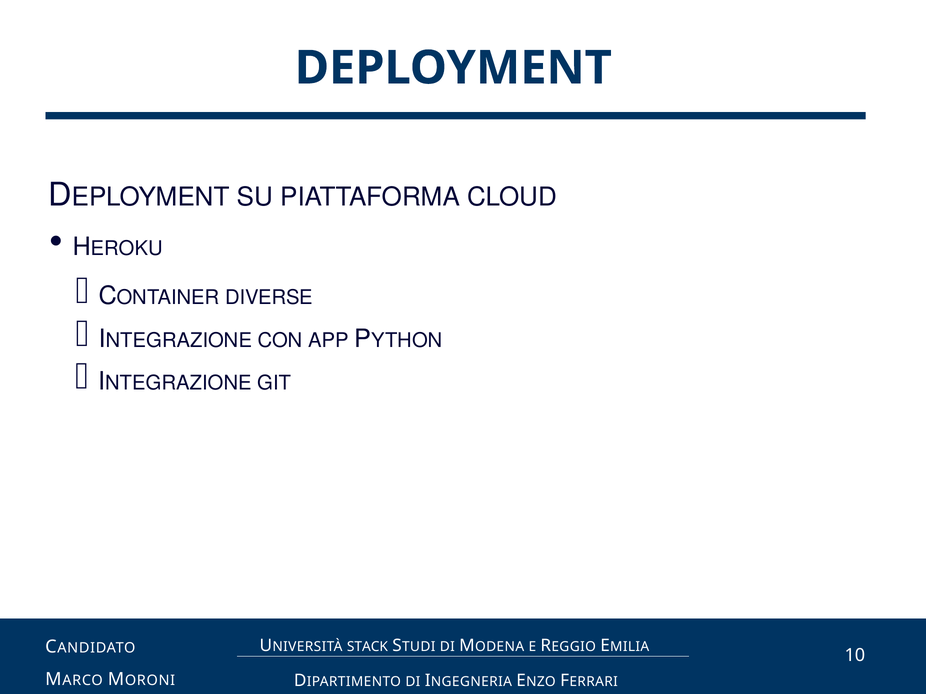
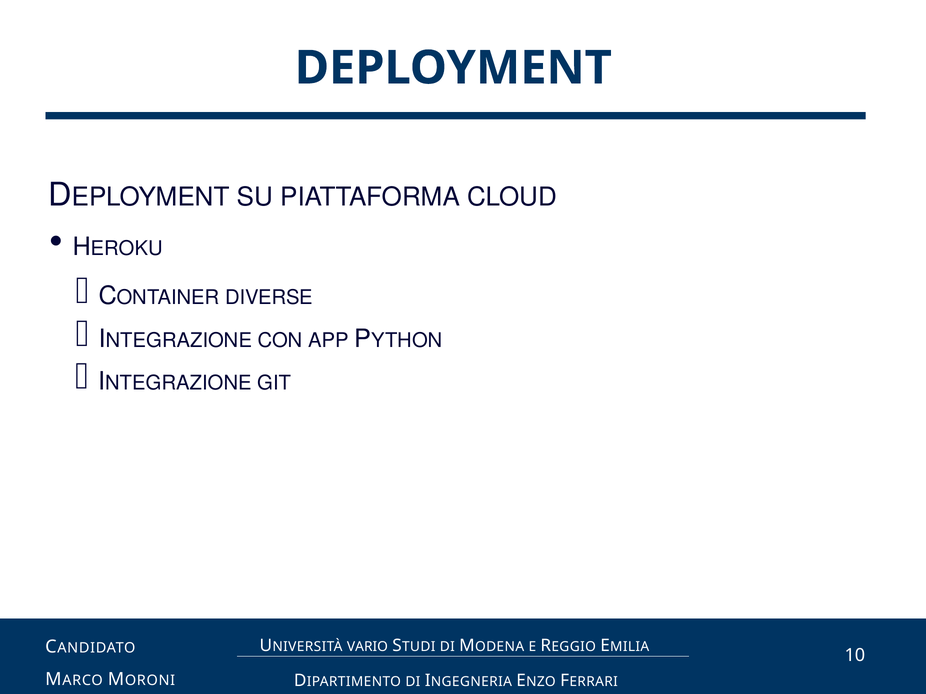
STACK: STACK -> VARIO (367, 647)
